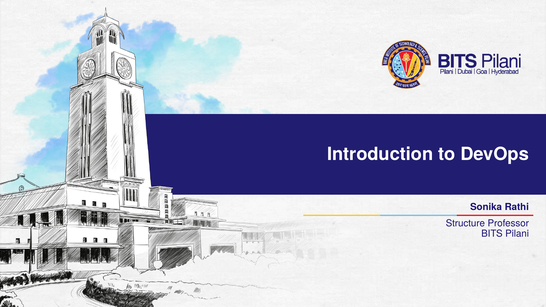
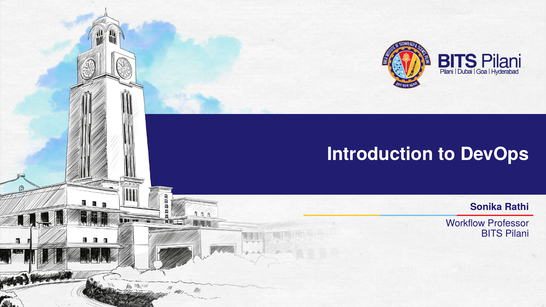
Structure: Structure -> Workflow (465, 223)
